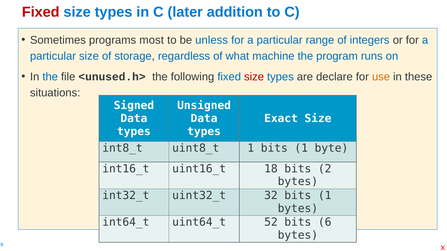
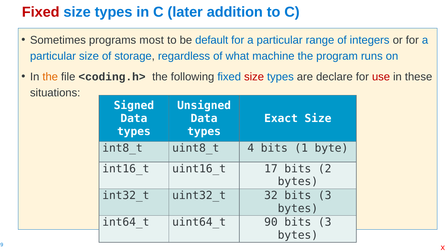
unless: unless -> default (212, 40)
the colour: blue -> orange (50, 77)
<unused.h>: <unused.h> -> <coding.h> (112, 77)
use colour: orange -> red (381, 77)
1: 1 -> 4 (251, 148)
18: 18 -> 17 (271, 169)
32 bits 1: 1 -> 3 (325, 196)
52: 52 -> 90 (271, 223)
6: 6 -> 3 (325, 223)
